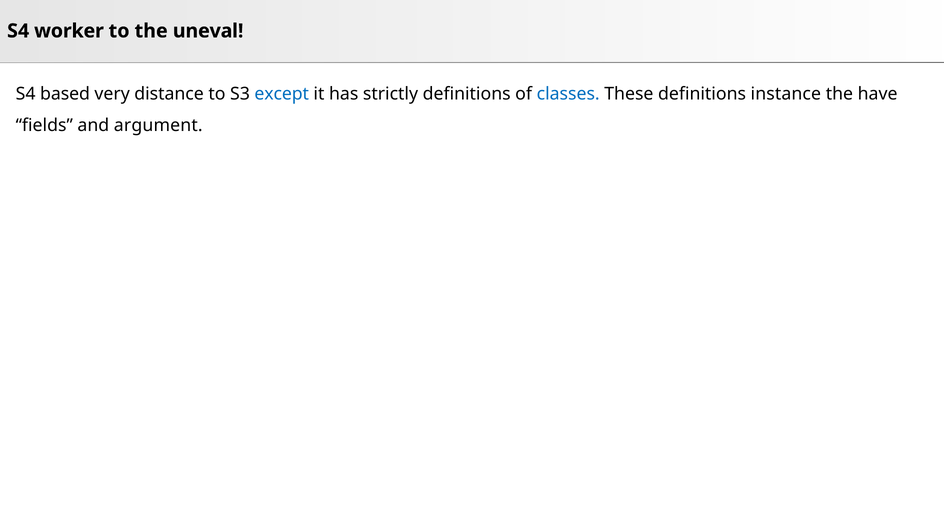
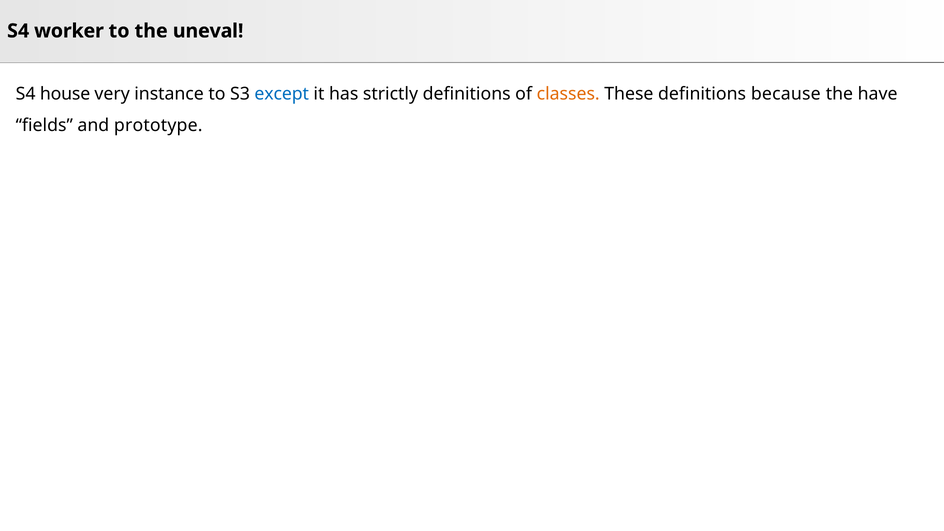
based: based -> house (65, 94)
distance: distance -> instance (169, 94)
classes colour: blue -> orange (568, 94)
instance: instance -> because (786, 94)
argument: argument -> prototype (158, 126)
